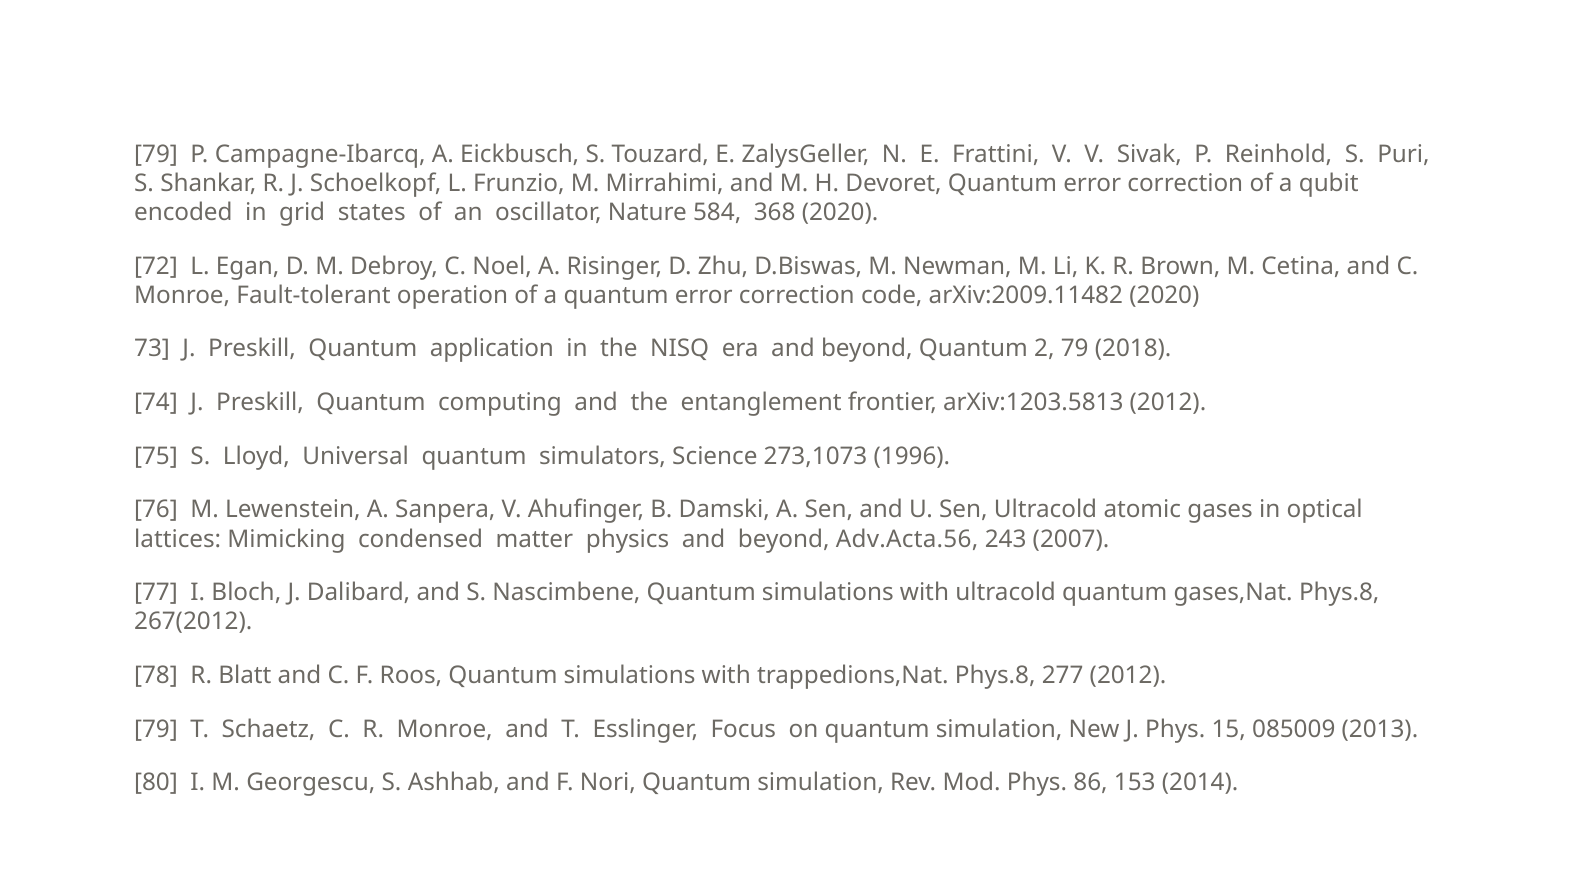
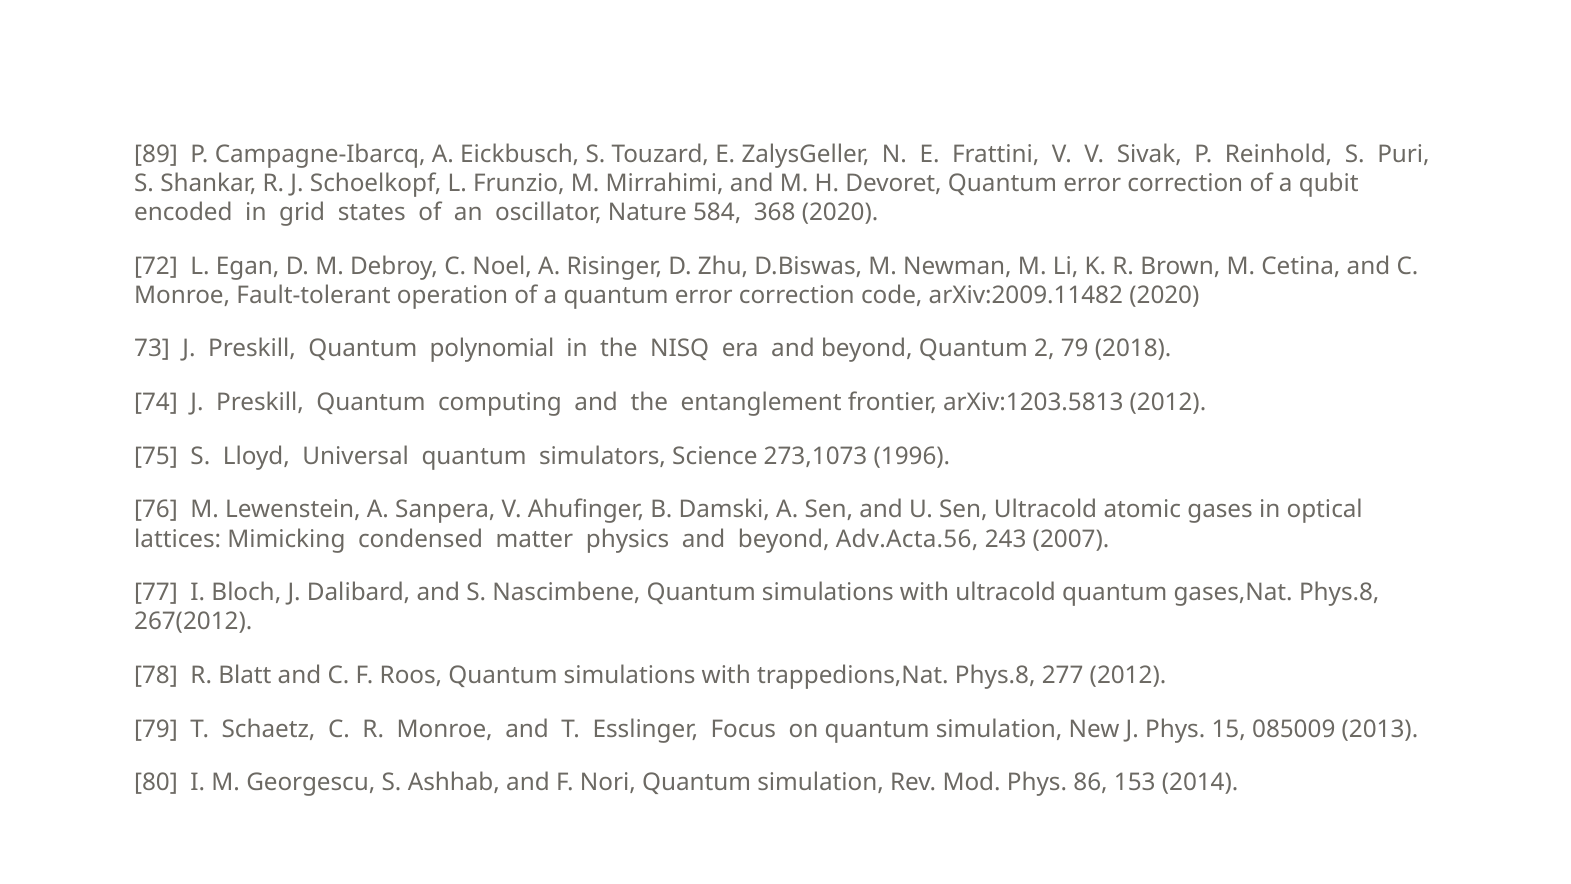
79: 79 -> 89 (156, 154)
application: application -> polynomial (492, 349)
